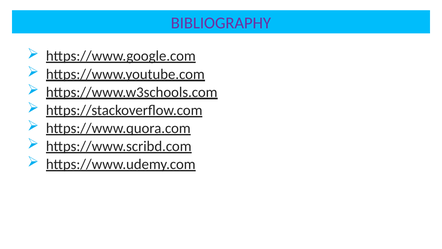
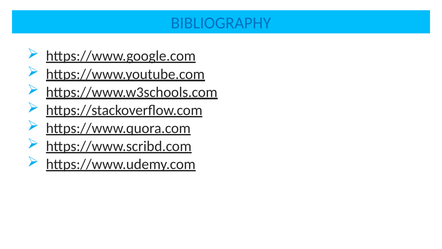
BIBLIOGRAPHY colour: purple -> blue (221, 23)
